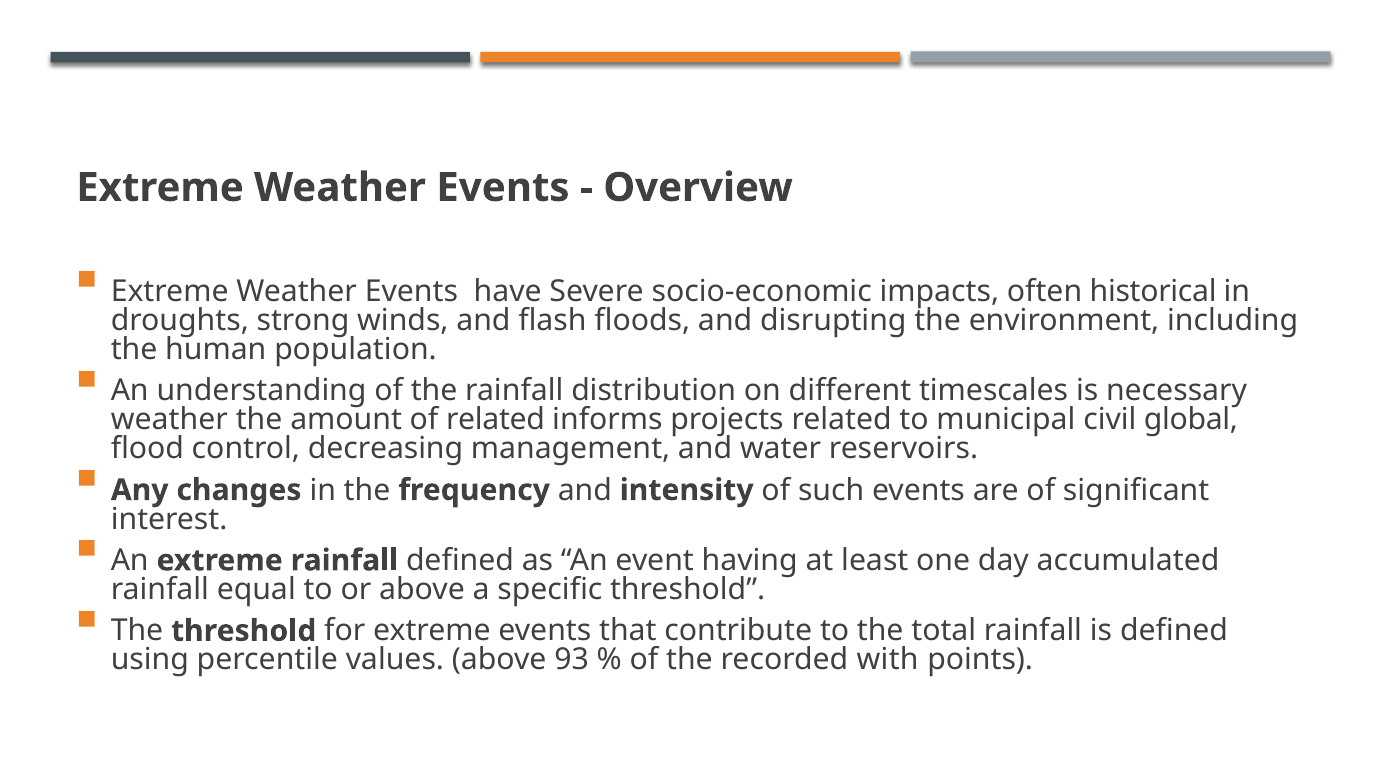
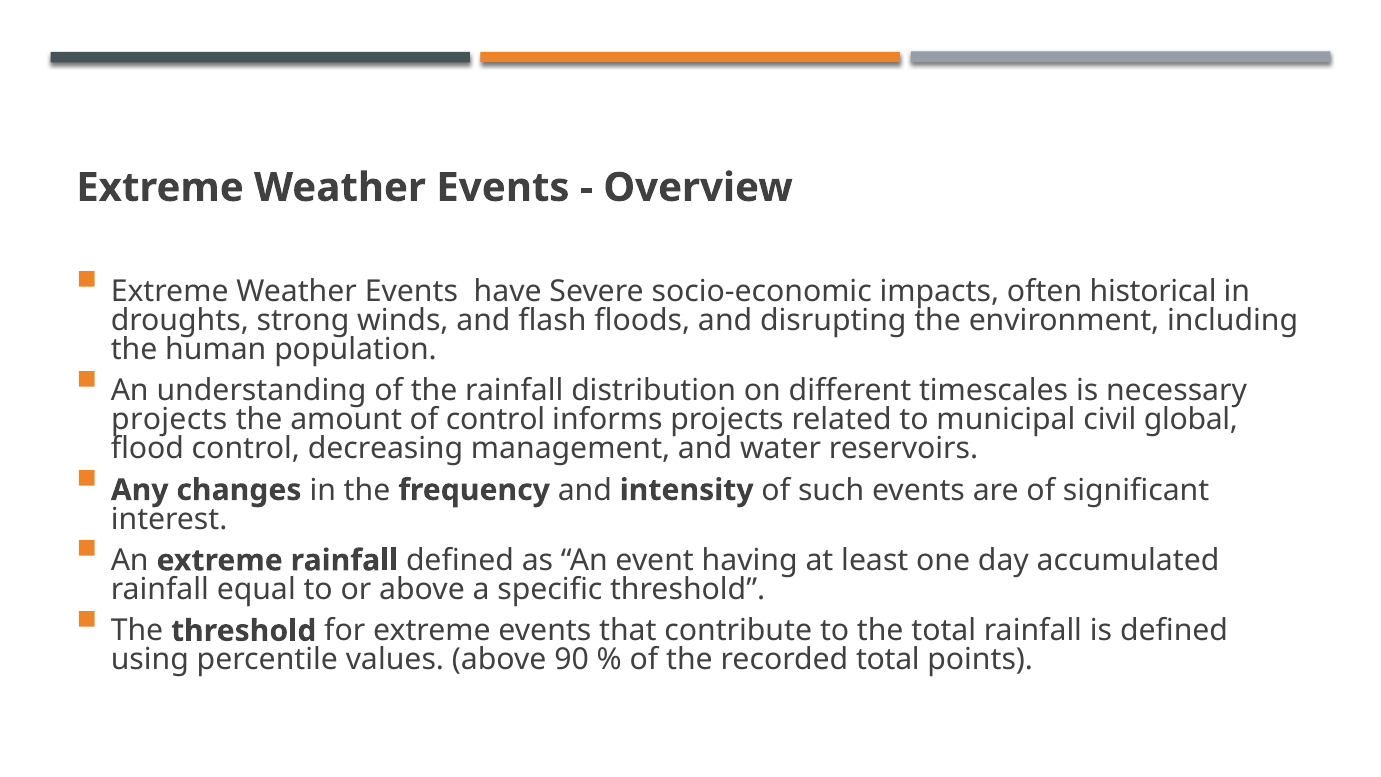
weather: weather -> projects (169, 420)
of related: related -> control (496, 420)
93: 93 -> 90 (572, 660)
recorded with: with -> total (888, 660)
